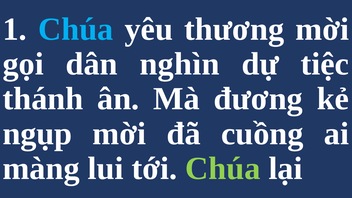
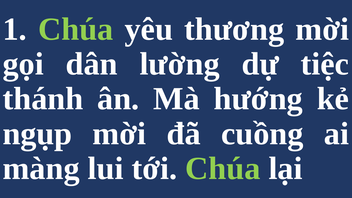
Chúa colour: light blue -> light green (76, 29)
nghìn: nghìn -> lường (180, 64)
đương: đương -> hướng (258, 99)
